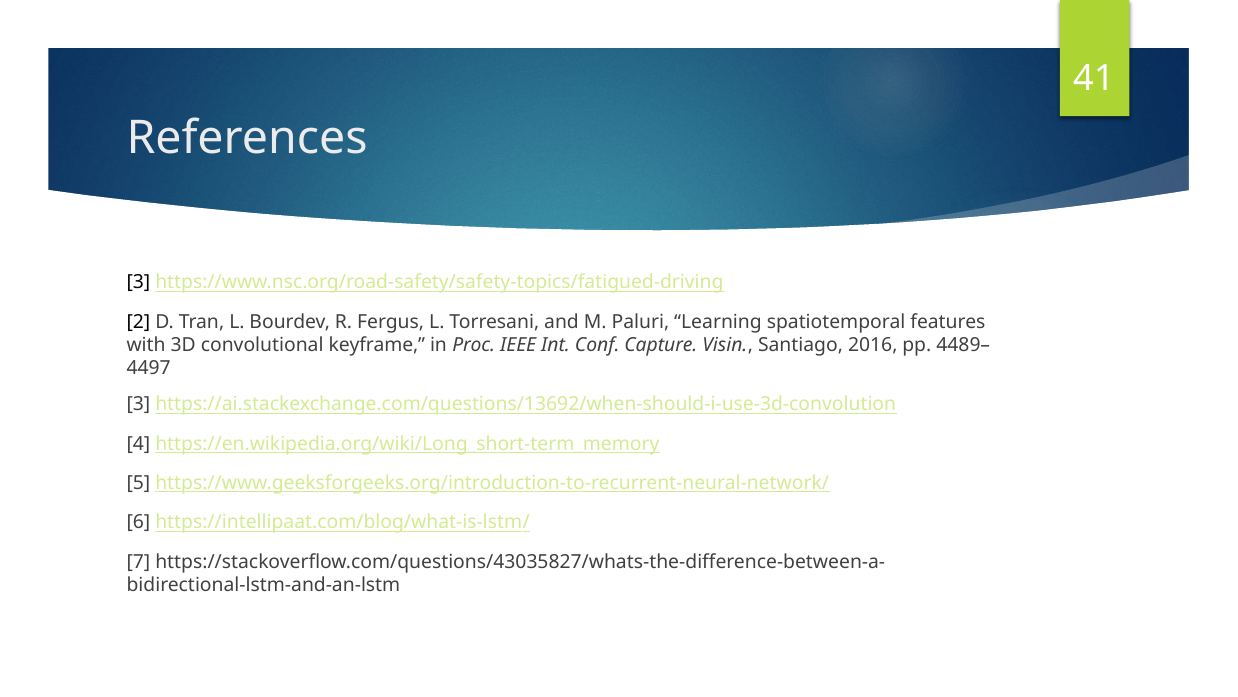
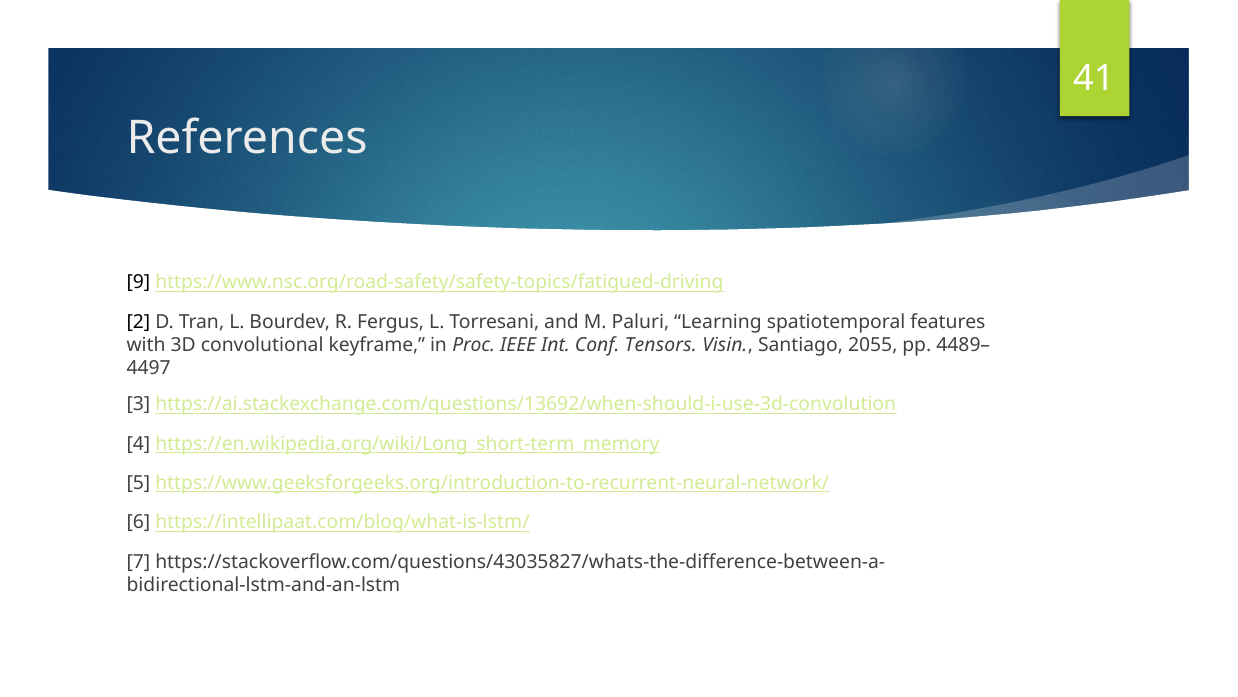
3: 3 -> 9 (138, 282)
Capture: Capture -> Tensors (661, 345)
2016: 2016 -> 2055 (873, 345)
